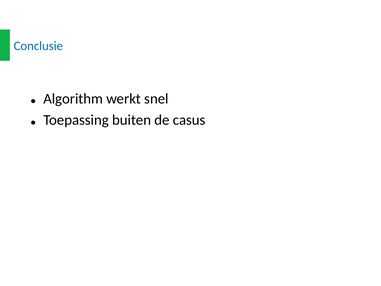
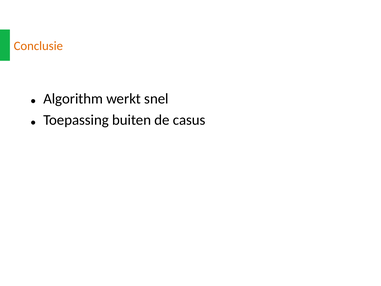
Conclusie colour: blue -> orange (38, 46)
